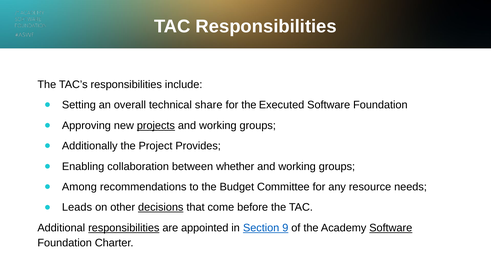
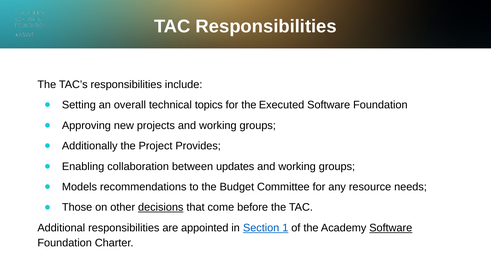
share: share -> topics (209, 105)
projects underline: present -> none (156, 126)
whether: whether -> updates (235, 167)
Among: Among -> Models (79, 187)
Leads: Leads -> Those (77, 208)
responsibilities underline: present -> none (124, 228)
9: 9 -> 1 (285, 228)
